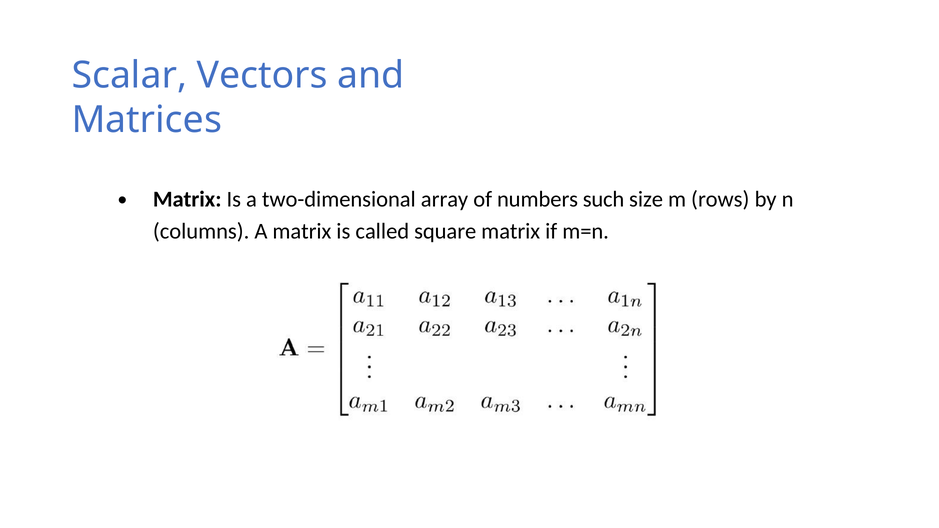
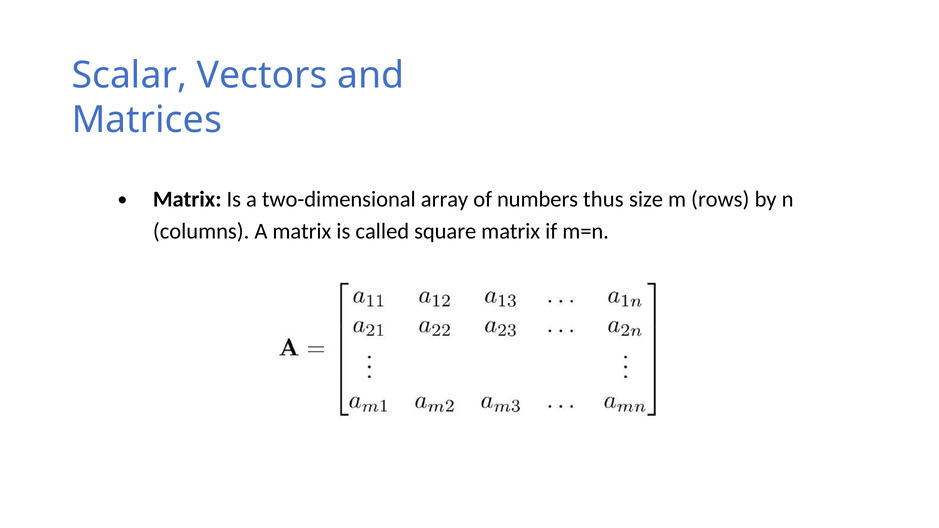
such: such -> thus (603, 199)
